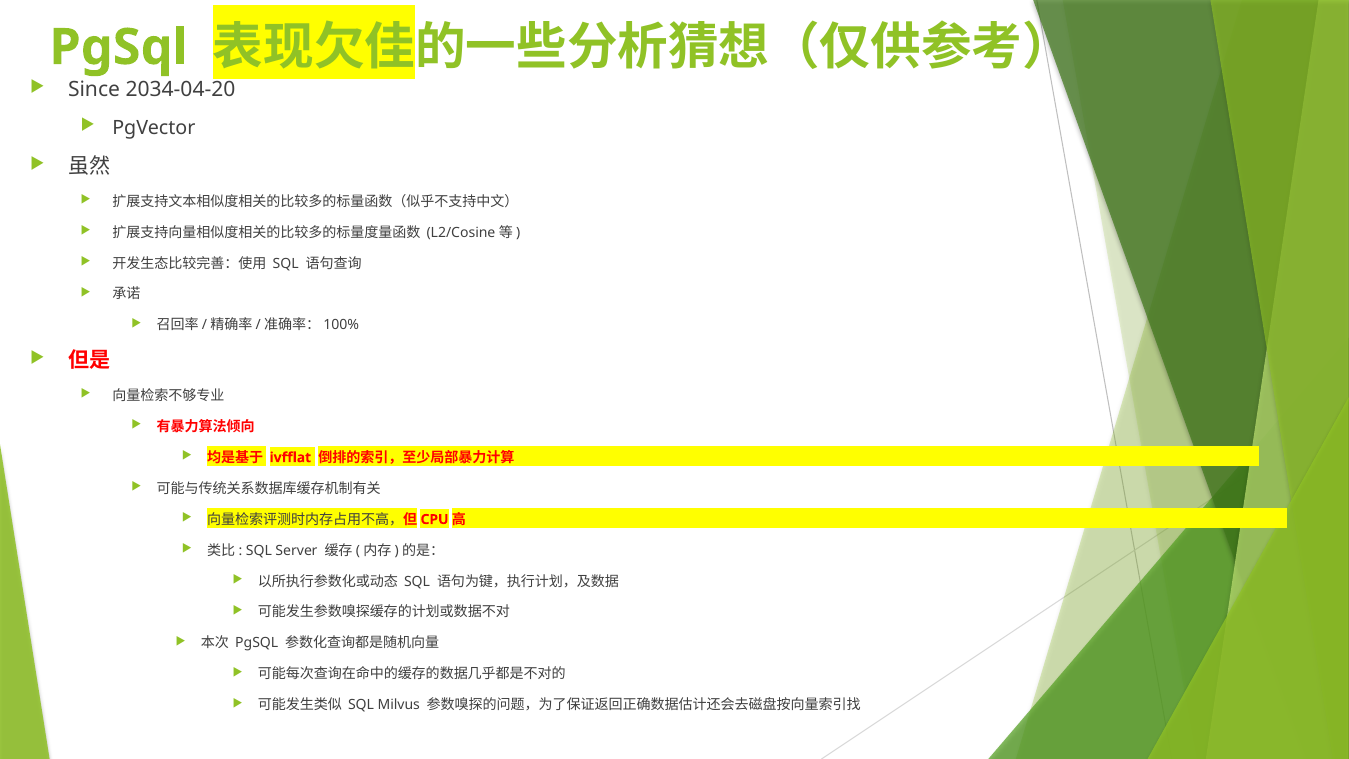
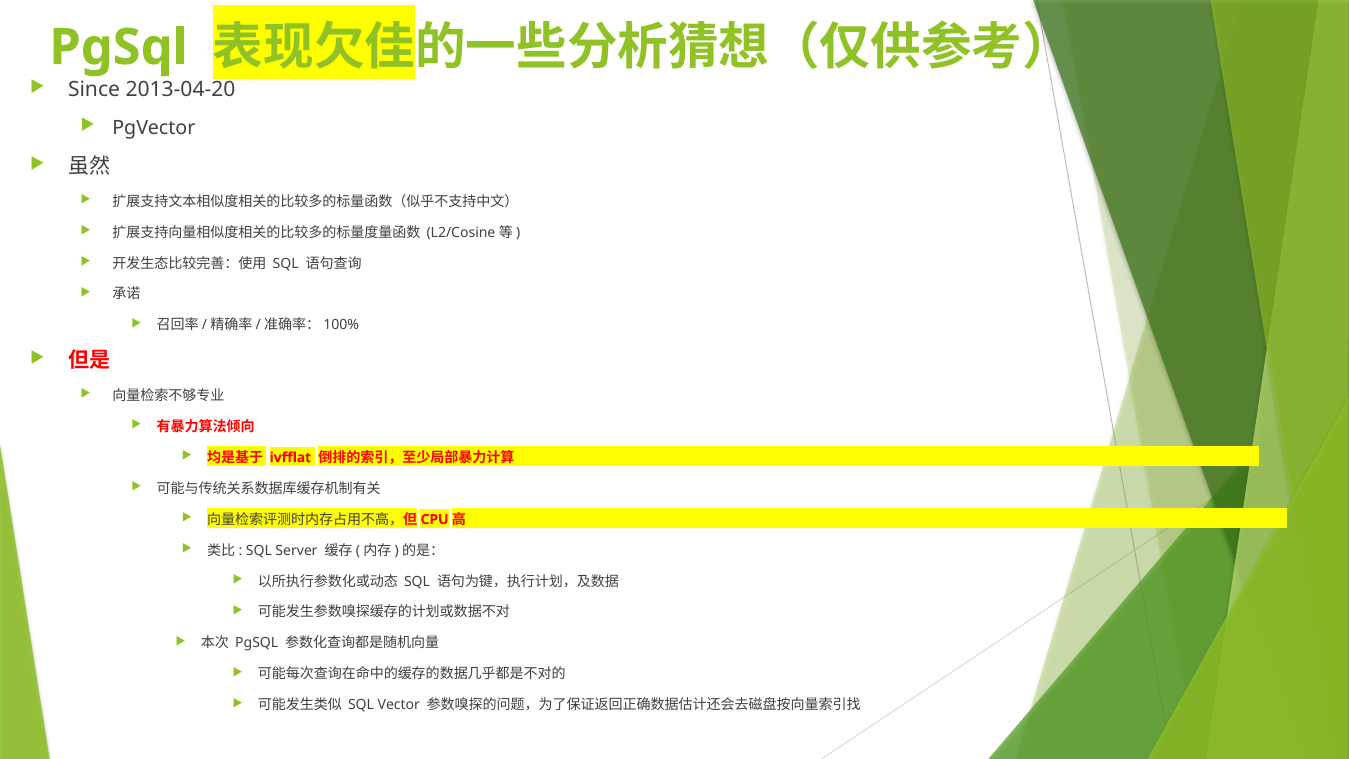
2034-04-20: 2034-04-20 -> 2013-04-20 (181, 90)
Milvus: Milvus -> Vector (399, 705)
